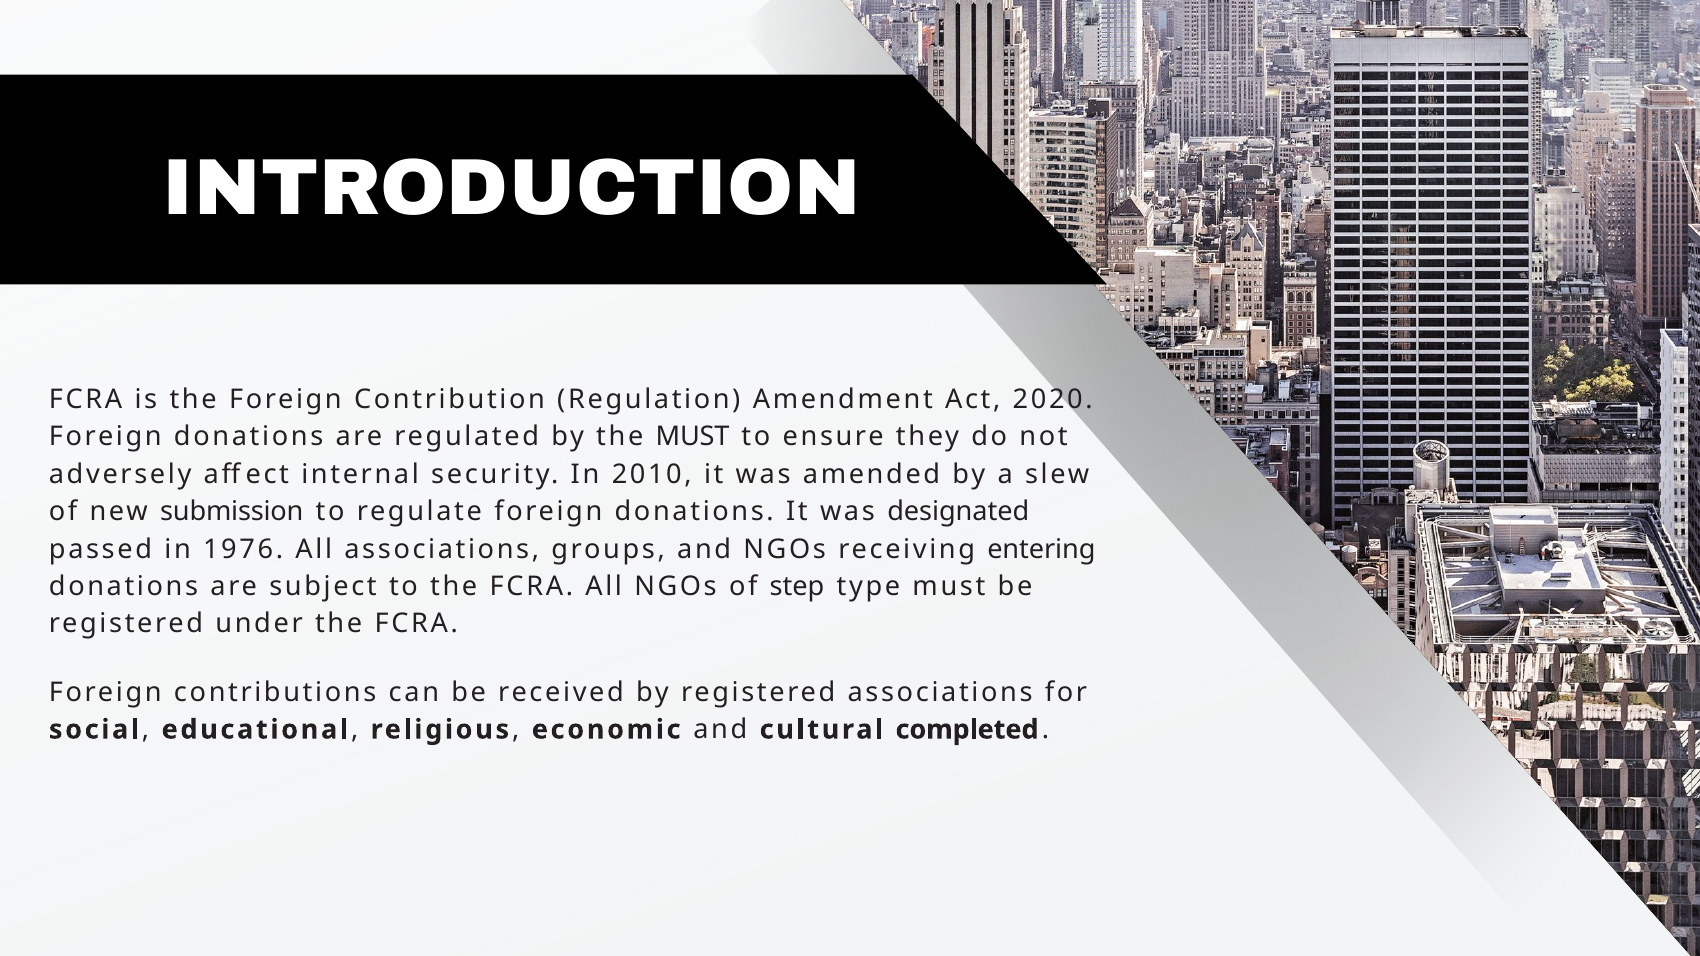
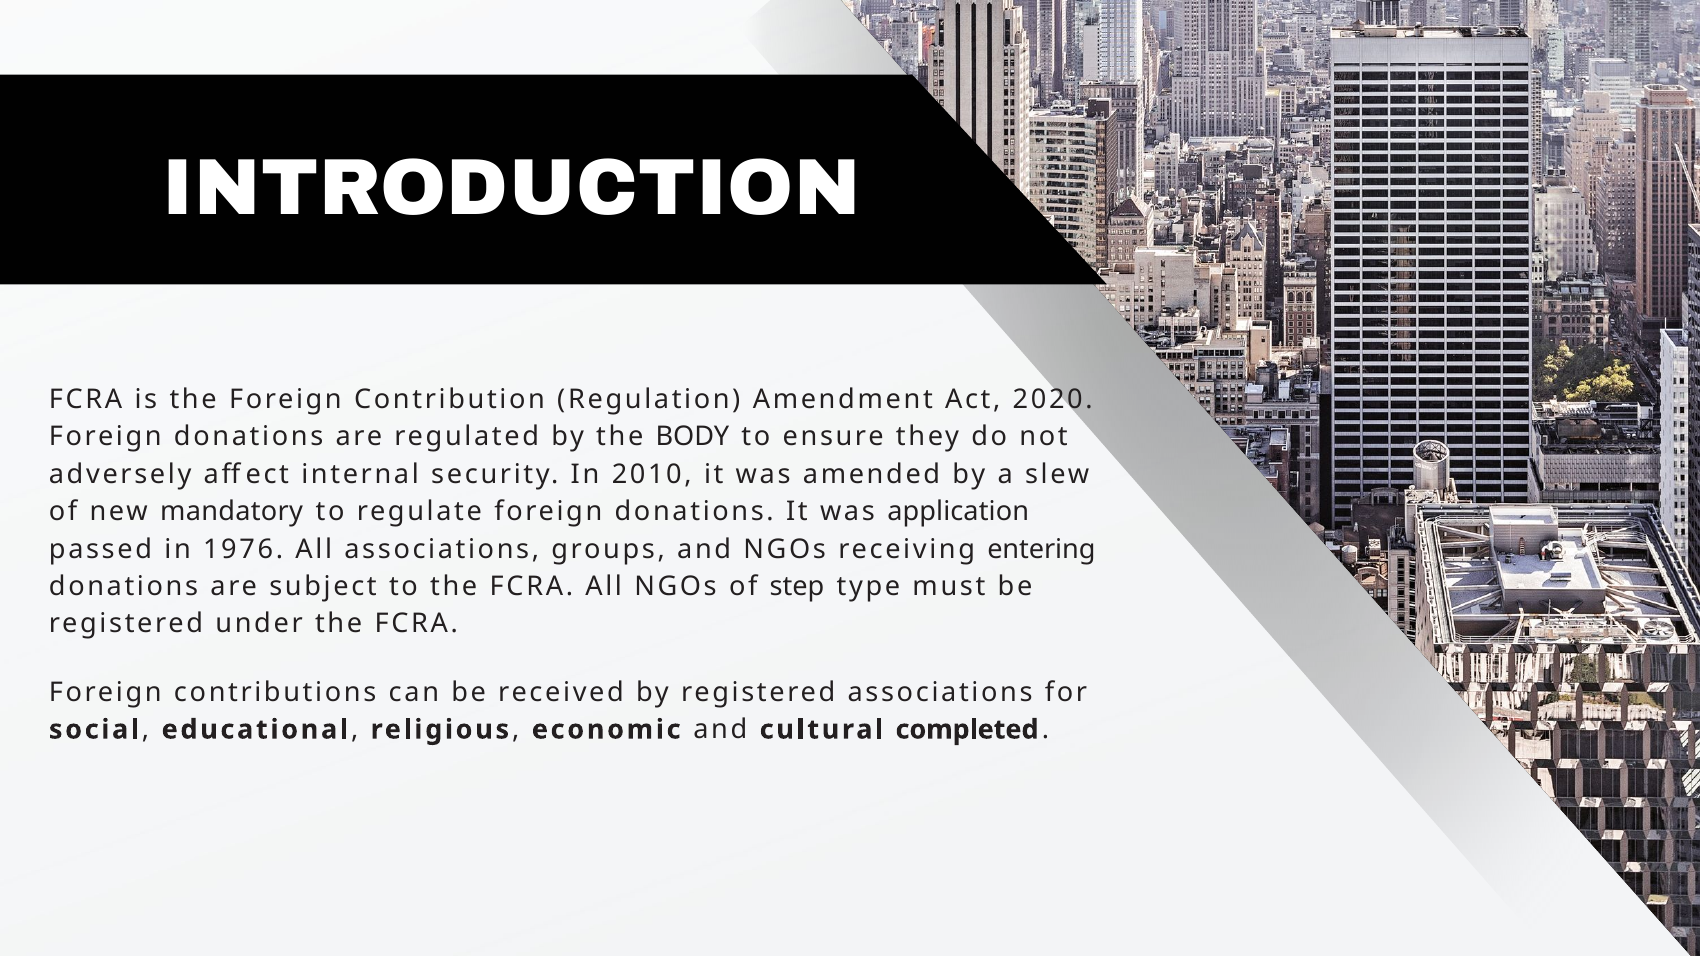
the MUST: MUST -> BODY (693, 437)
submission: submission -> mandatory (232, 512)
designated: designated -> application (958, 512)
